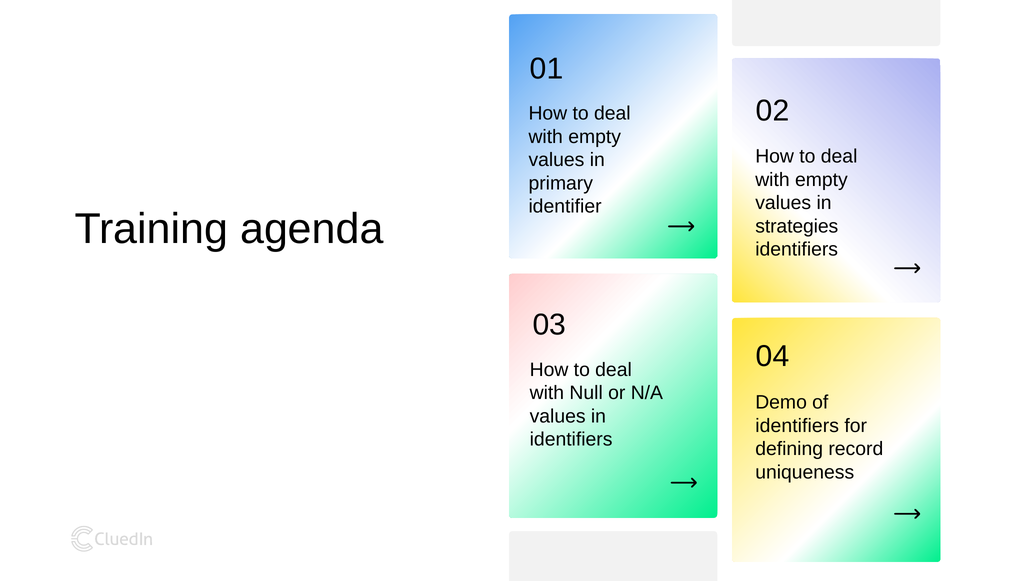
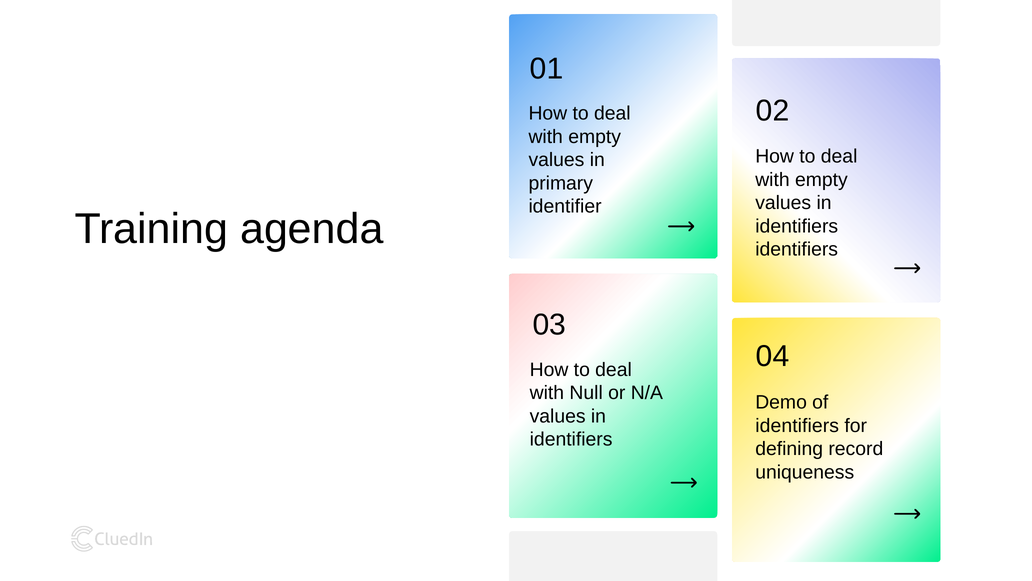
strategies: strategies -> identifiers (797, 226)
